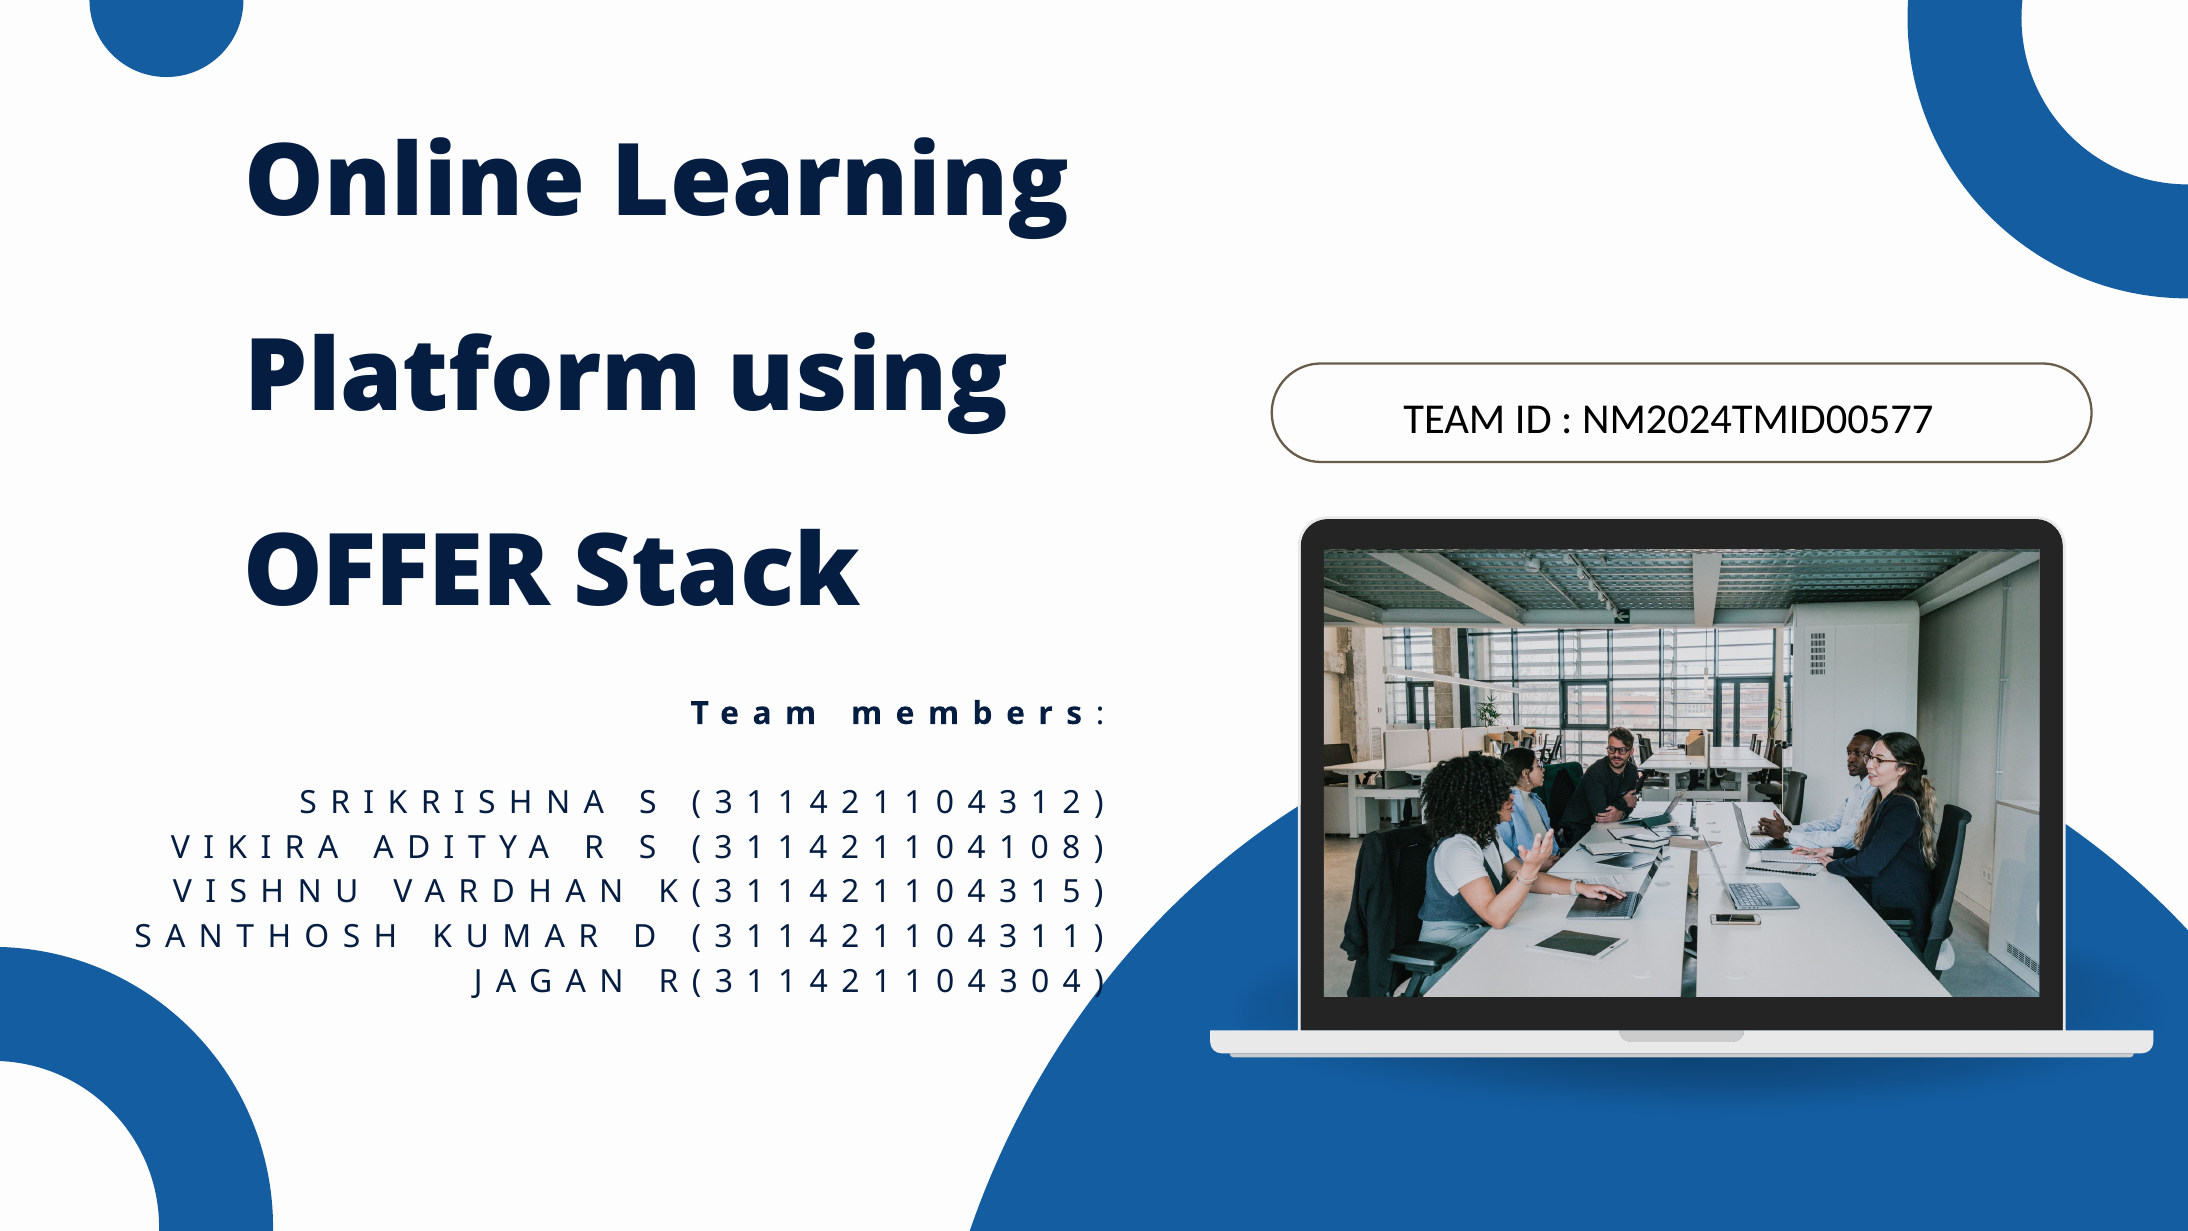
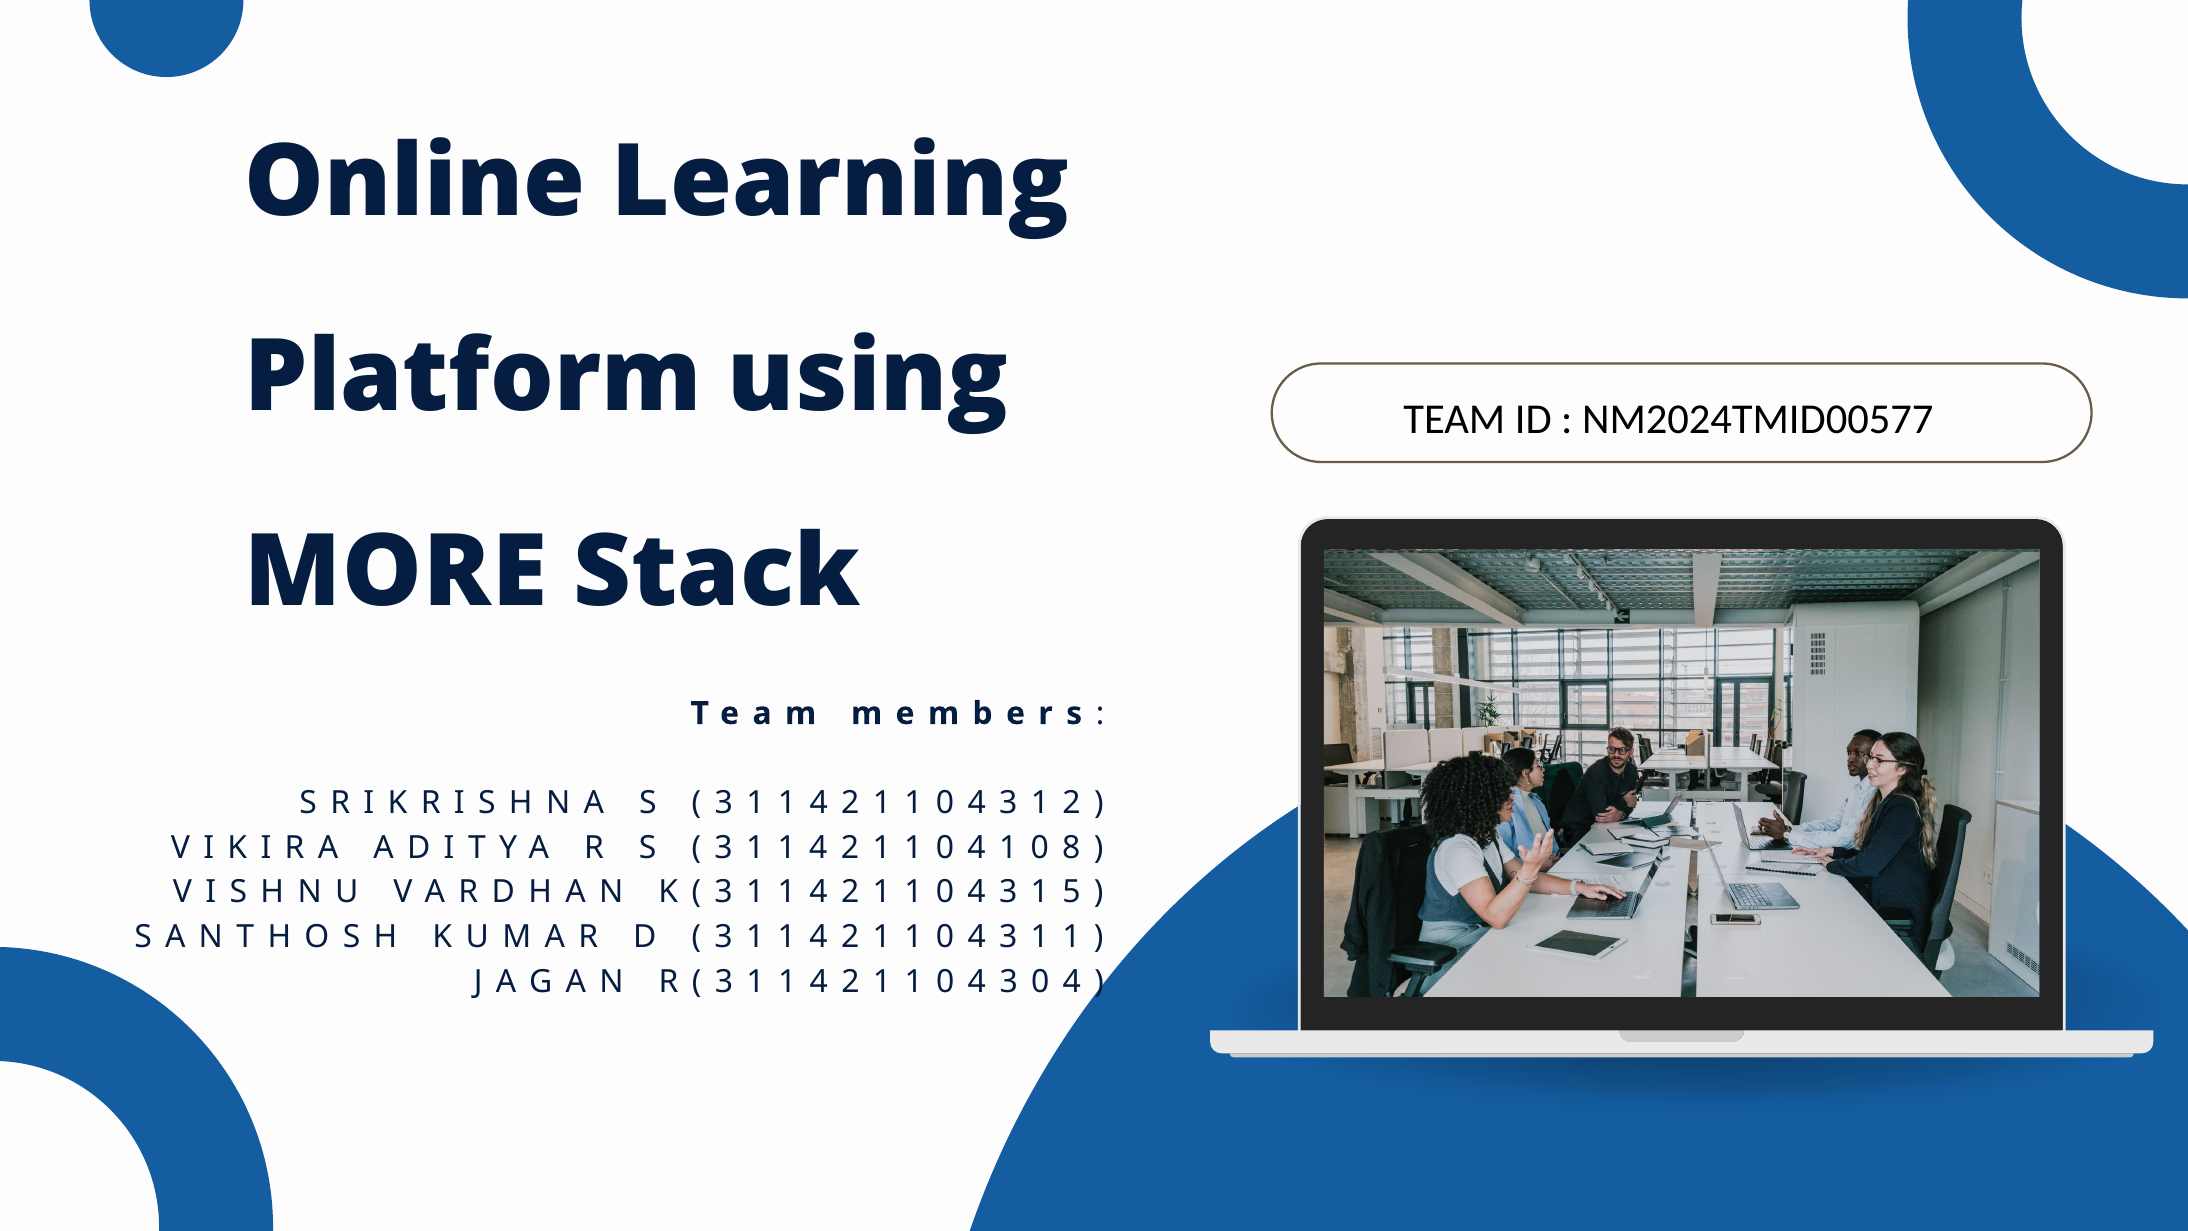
OFFER: OFFER -> MORE (396, 572)
